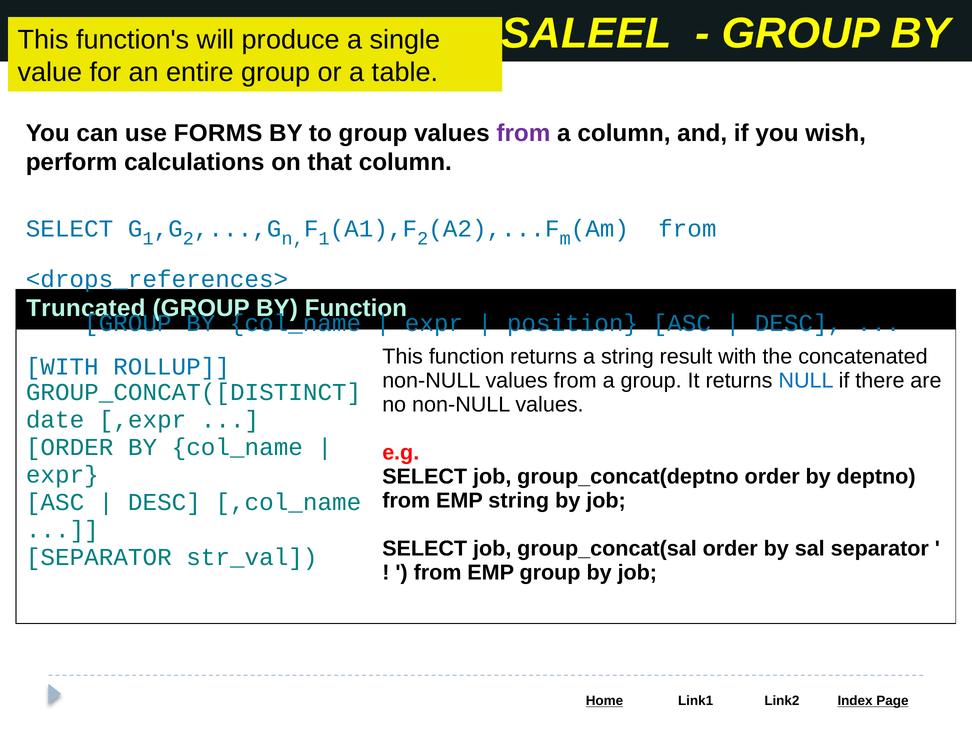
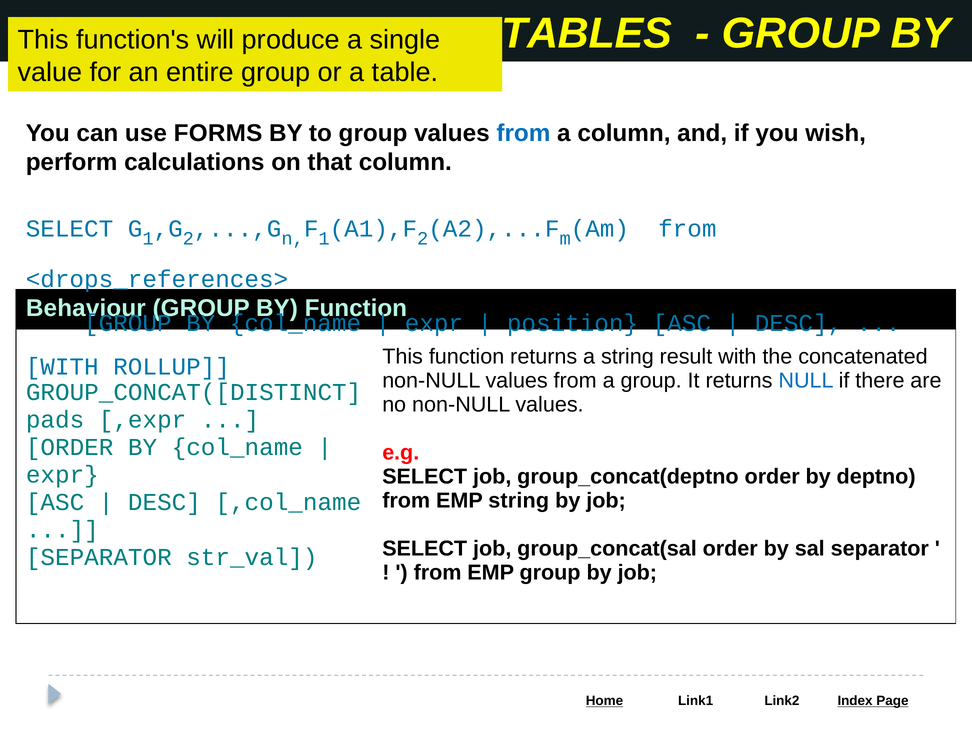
SALEEL: SALEEL -> TABLES (586, 34)
from colour: purple -> blue (523, 133)
Truncated: Truncated -> Behaviour (86, 308)
date: date -> pads (55, 420)
